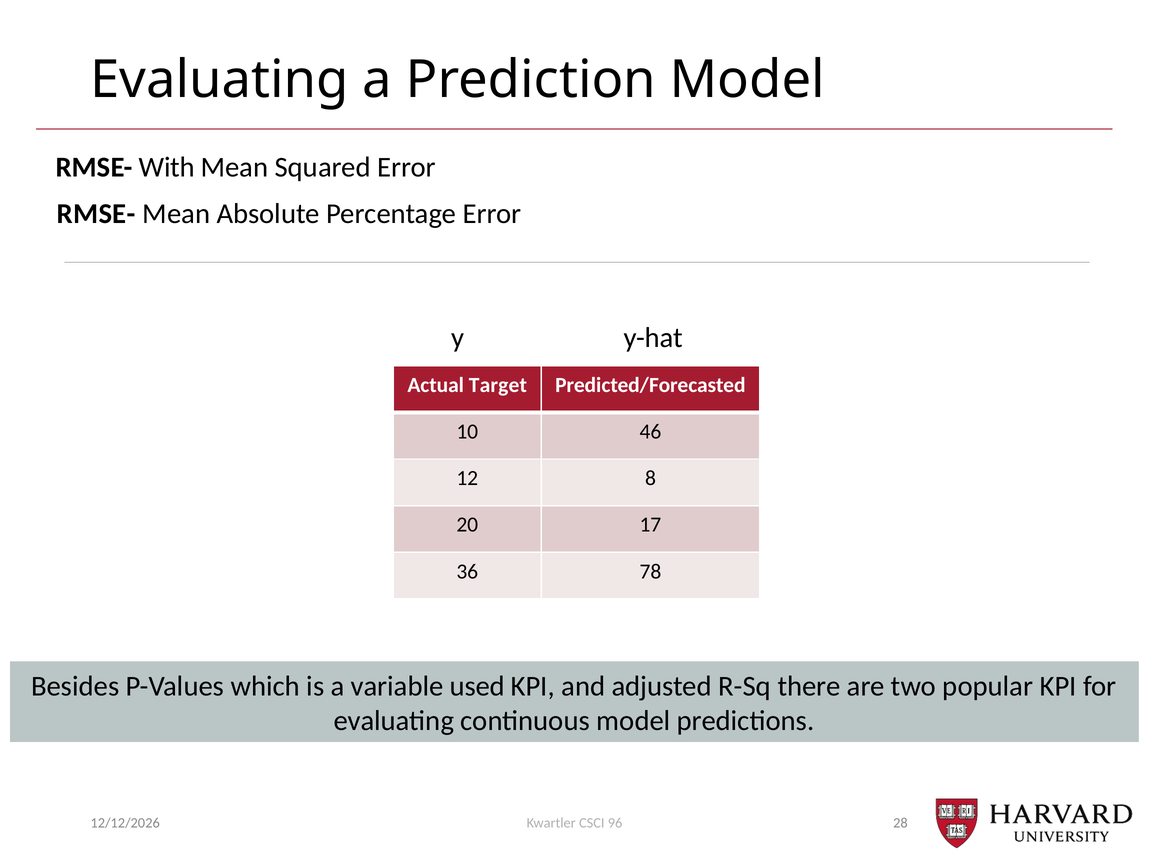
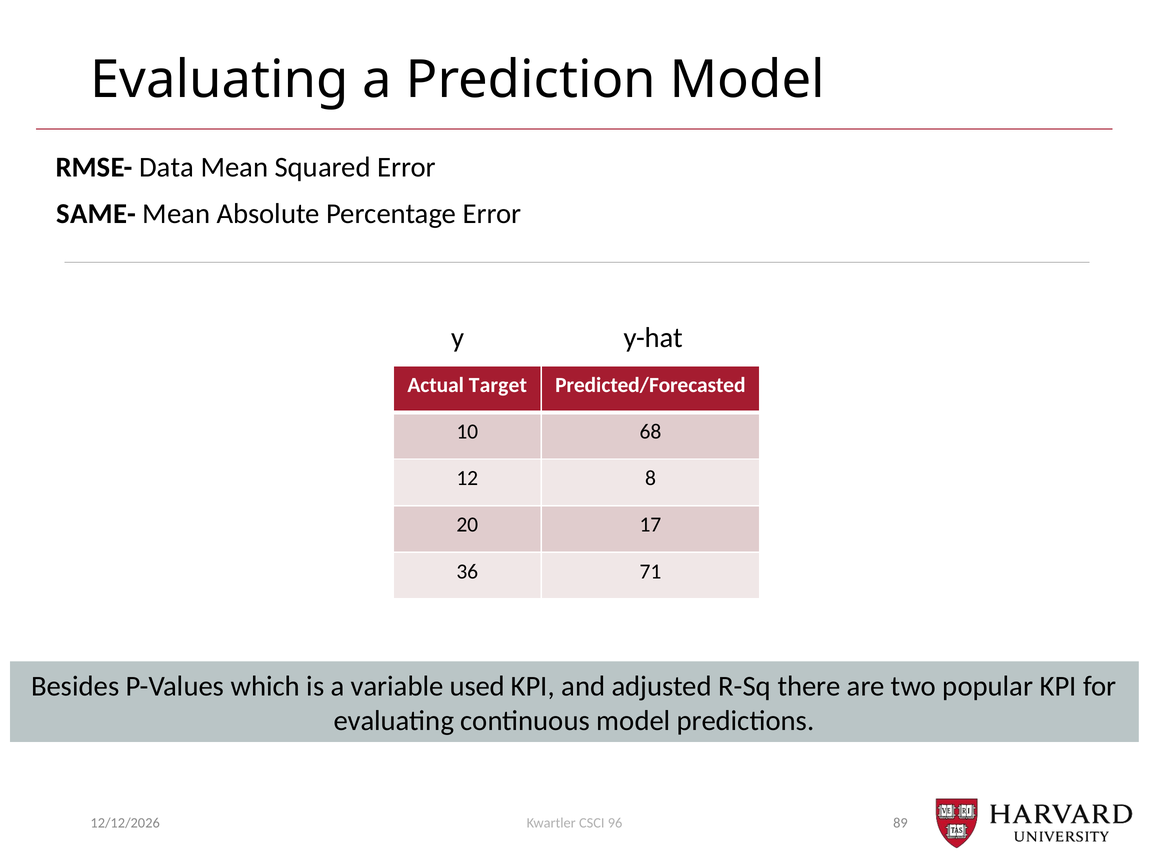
With: With -> Data (167, 167)
RMSE-: RMSE- -> SAME- (96, 214)
46: 46 -> 68 (650, 431)
78: 78 -> 71 (650, 571)
28: 28 -> 89 (900, 823)
